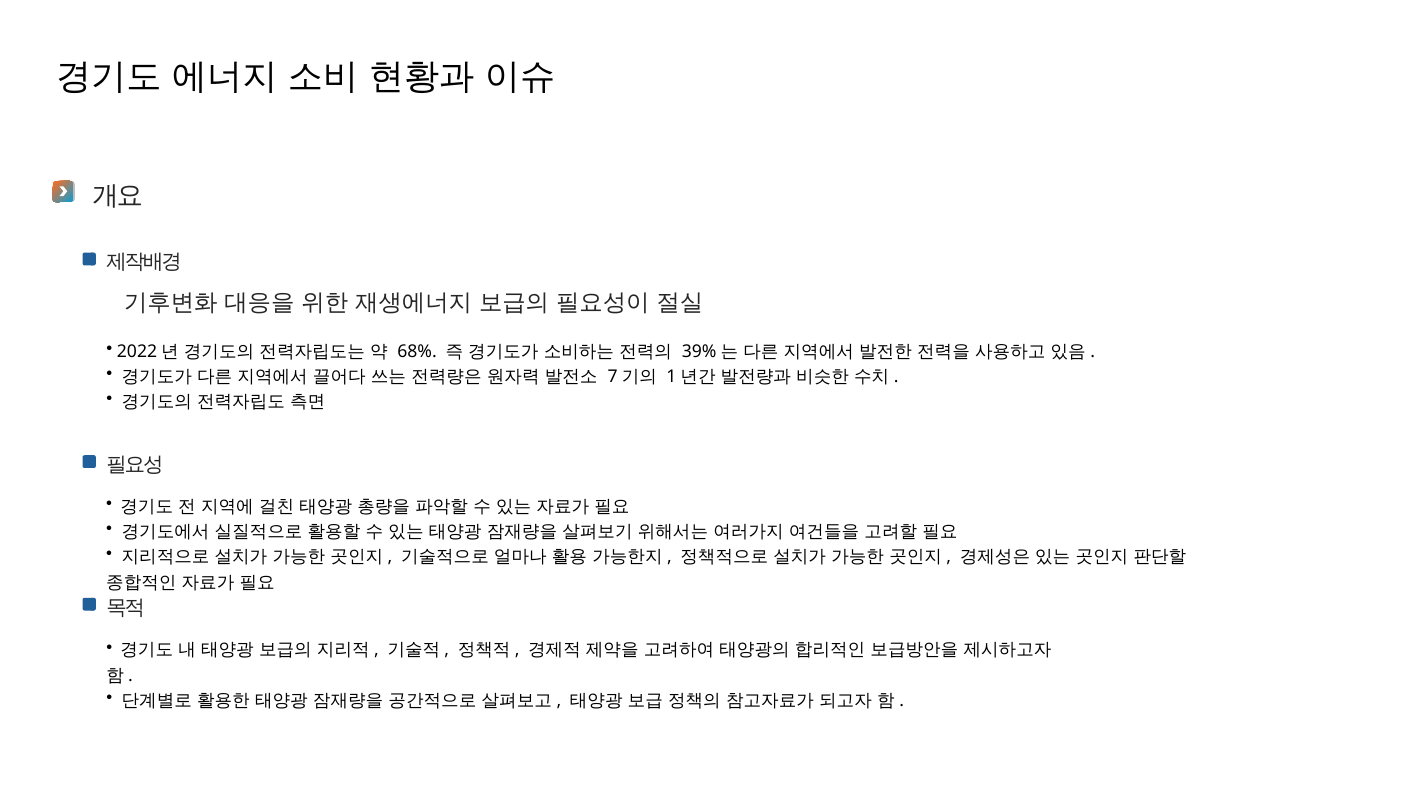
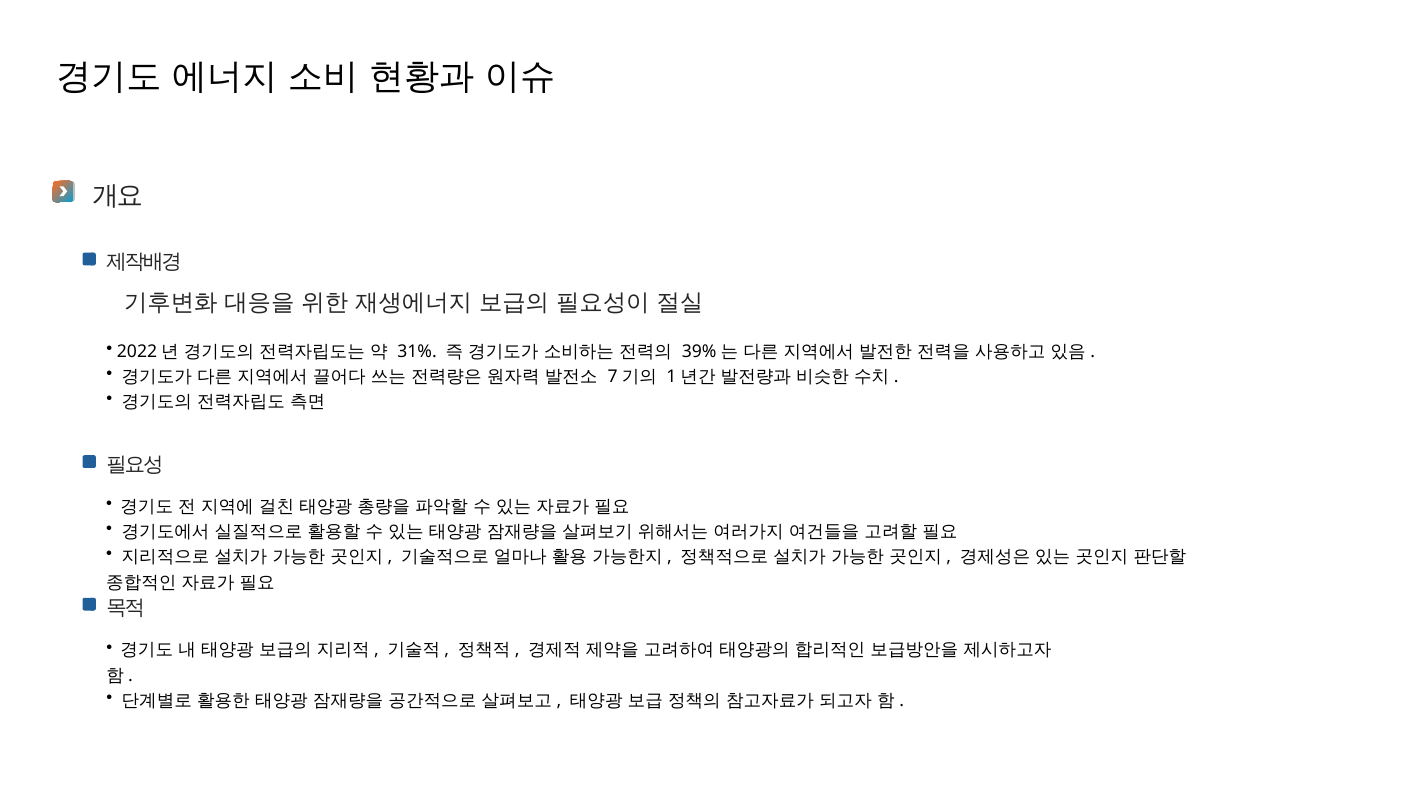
68%: 68% -> 31% (417, 351)
